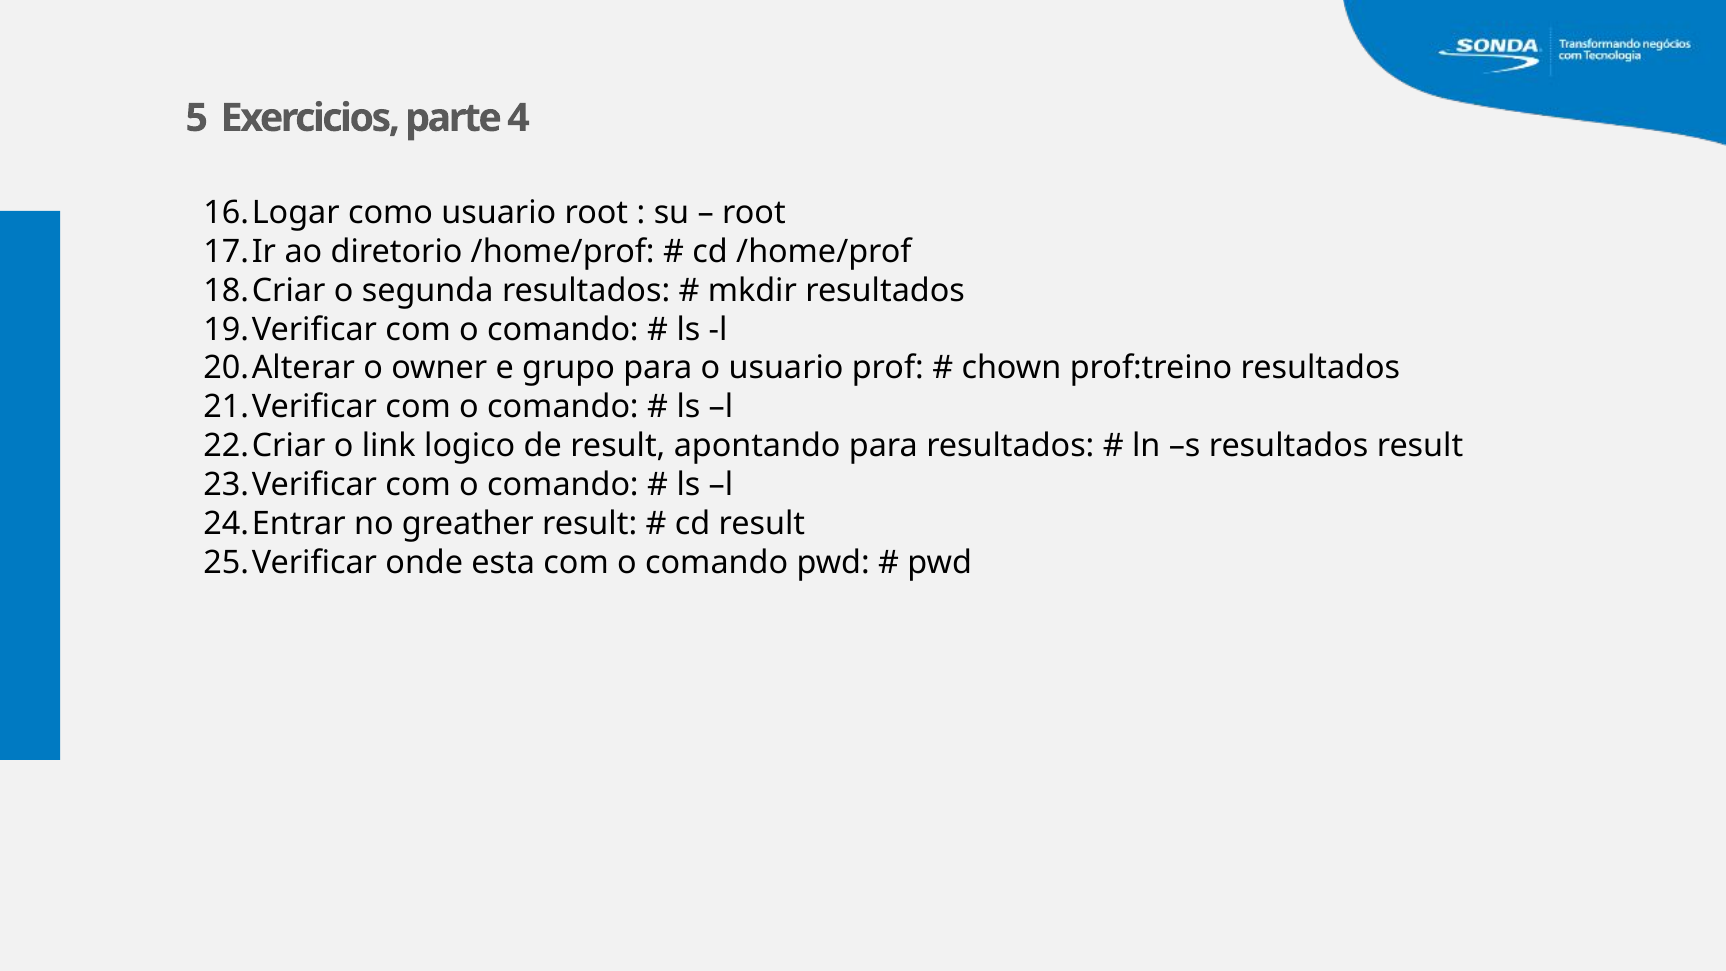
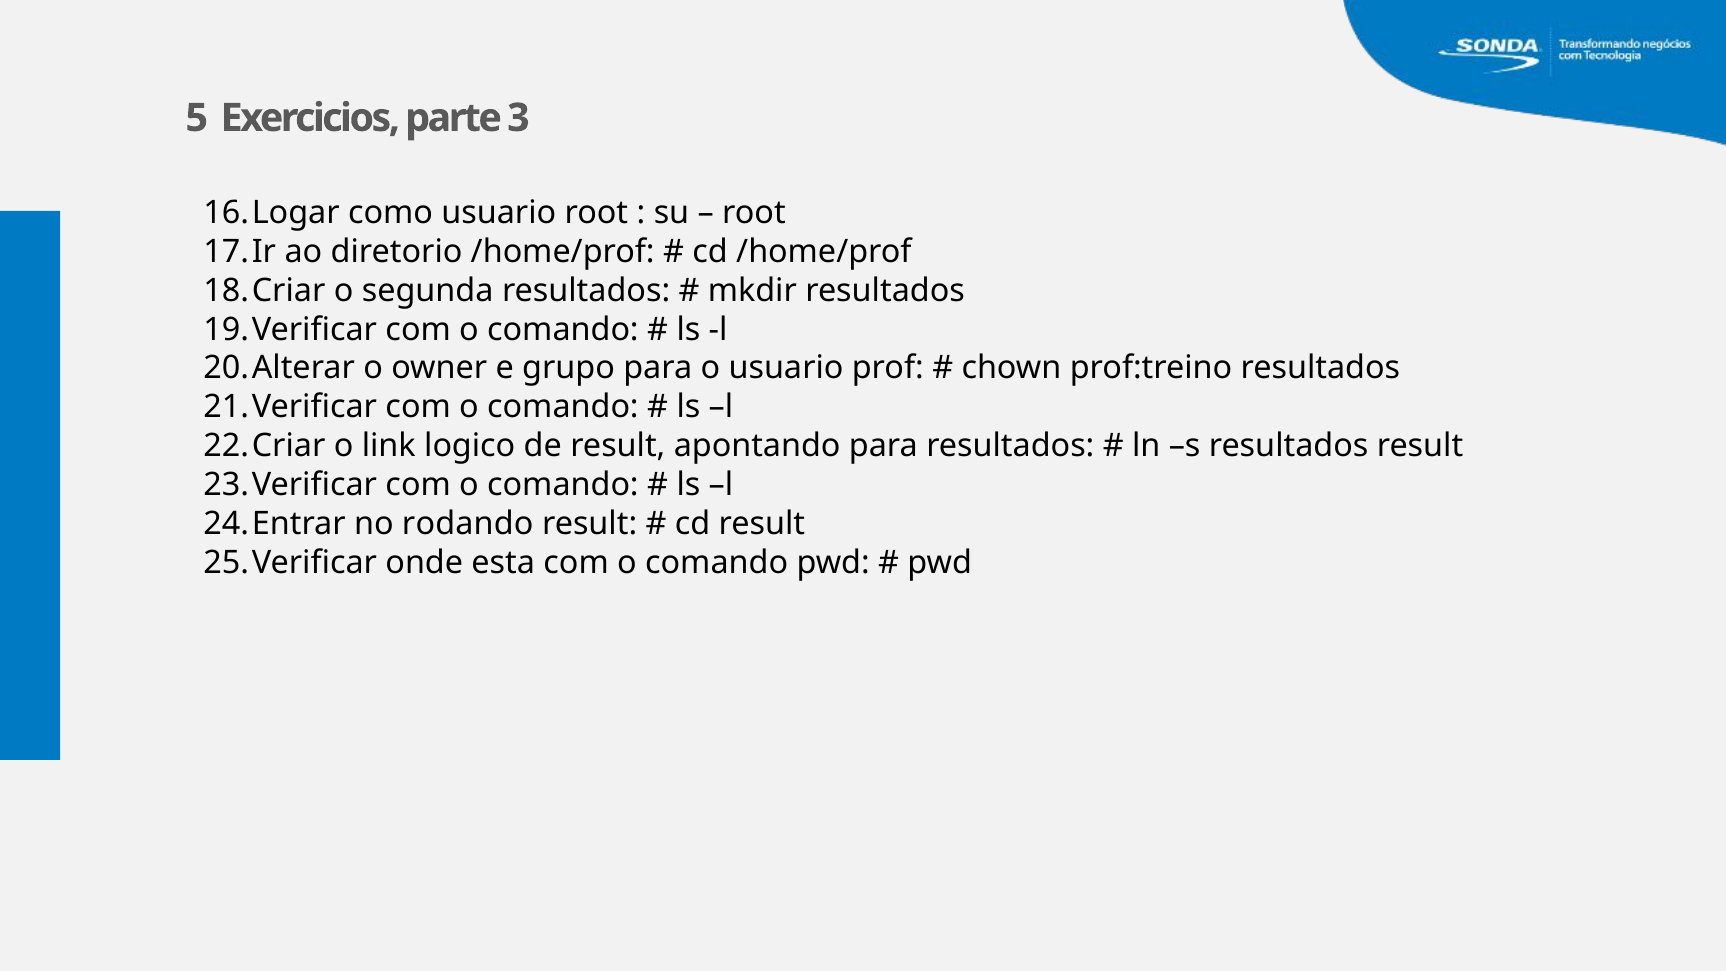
4: 4 -> 3 (518, 118)
greather: greather -> rodando (468, 524)
